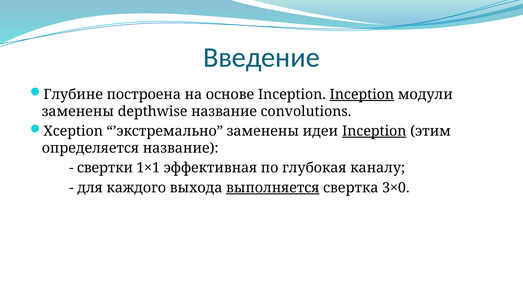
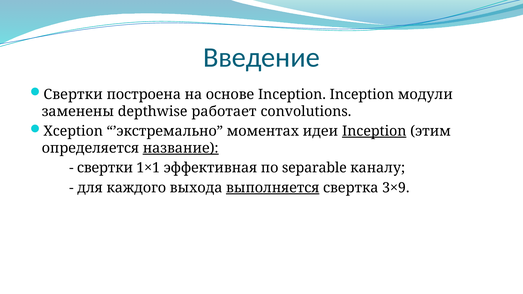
Глубине: Глубине -> Свертки (73, 94)
Inception underline: present -> none (362, 94)
depthwise название: название -> работает (224, 111)
’экстремально заменены: заменены -> моментах (263, 131)
название underline: none -> present (181, 148)
глубокая: глубокая -> separable (314, 168)
3×0: 3×0 -> 3×9 (396, 188)
